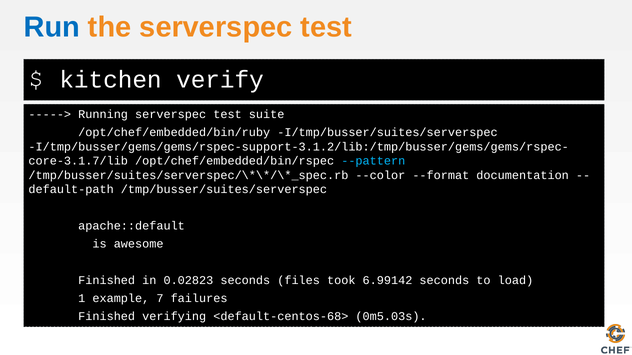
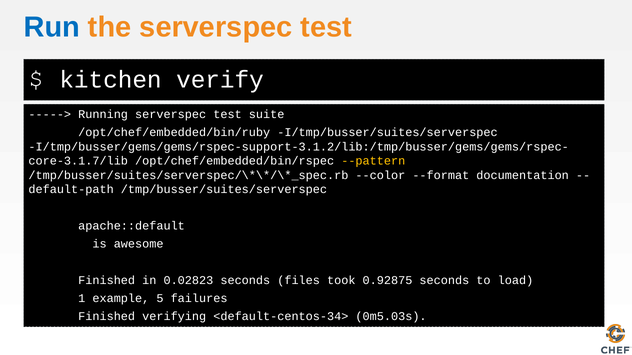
--pattern colour: light blue -> yellow (373, 161)
6.99142: 6.99142 -> 0.92875 (387, 281)
7: 7 -> 5 (160, 299)
<default-centos-68>: <default-centos-68> -> <default-centos-34> (281, 317)
